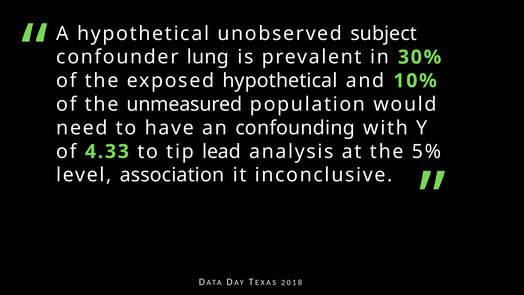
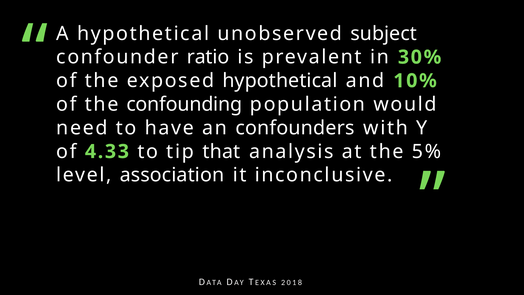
lung: lung -> ratio (208, 57)
unmeasured: unmeasured -> confounding (184, 104)
confounding: confounding -> confounders (295, 128)
lead: lead -> that (221, 151)
